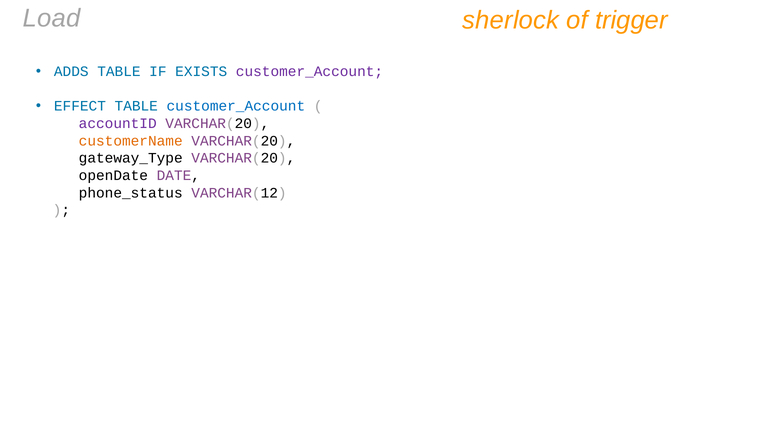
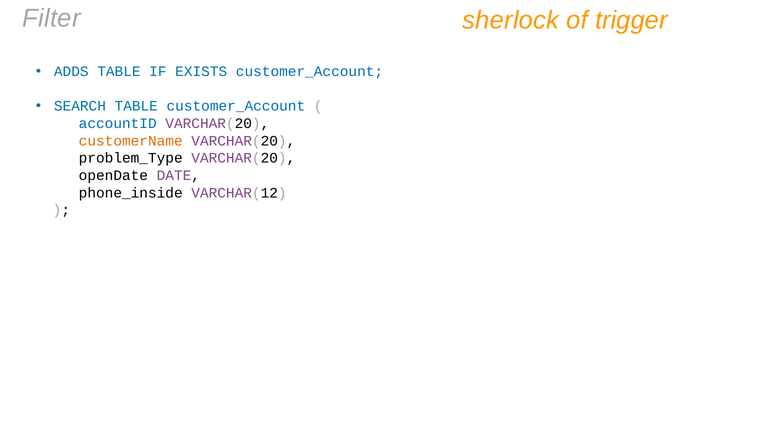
Load: Load -> Filter (51, 18)
customer_Account colour: purple -> blue (309, 72)
EFFECT: EFFECT -> SEARCH (80, 106)
accountID colour: purple -> blue (118, 124)
gateway_Type: gateway_Type -> problem_Type (131, 158)
phone_status: phone_status -> phone_inside (131, 193)
